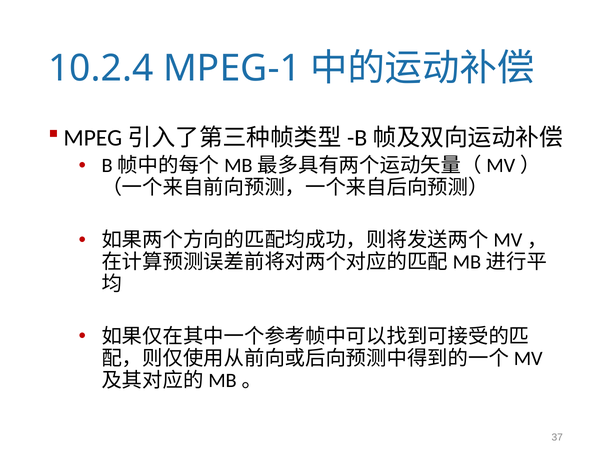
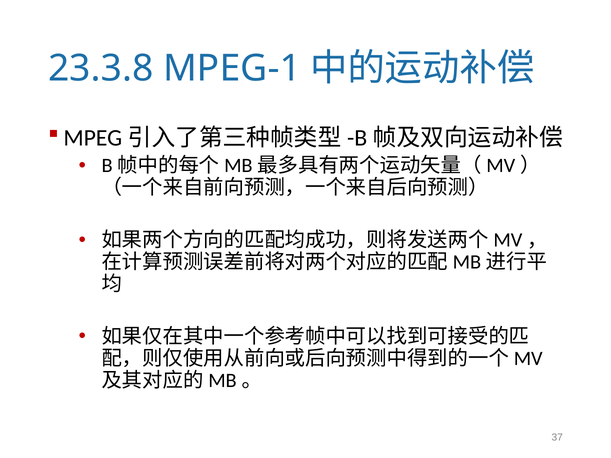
10.2.4: 10.2.4 -> 23.3.8 (101, 68)
